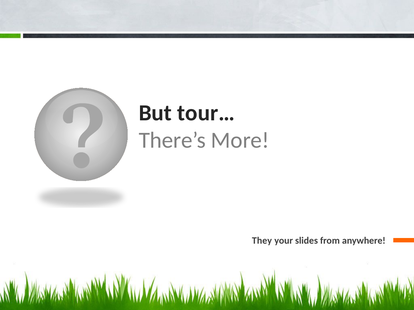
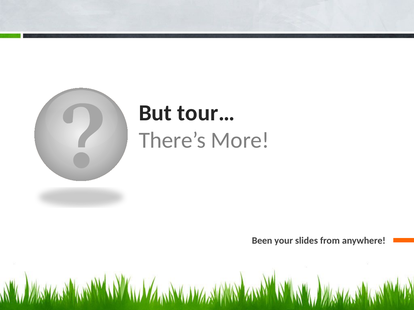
They: They -> Been (262, 241)
